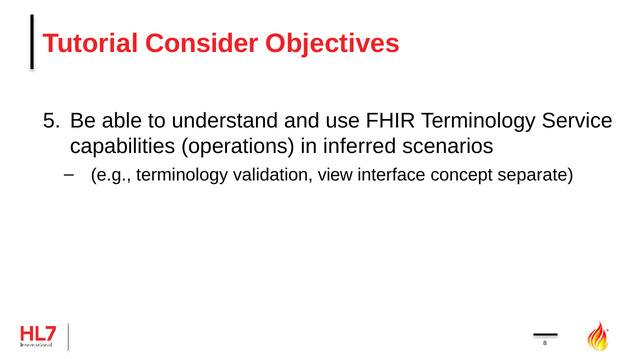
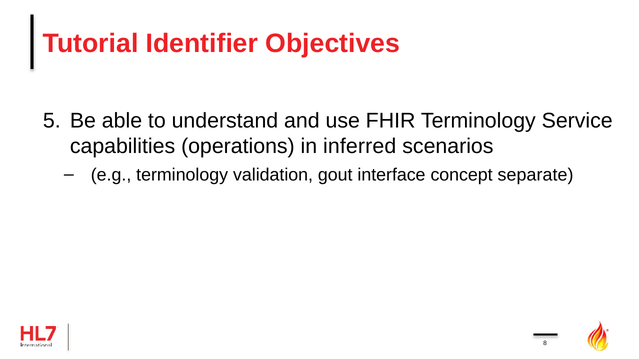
Consider: Consider -> Identifier (202, 44)
view: view -> gout (335, 175)
